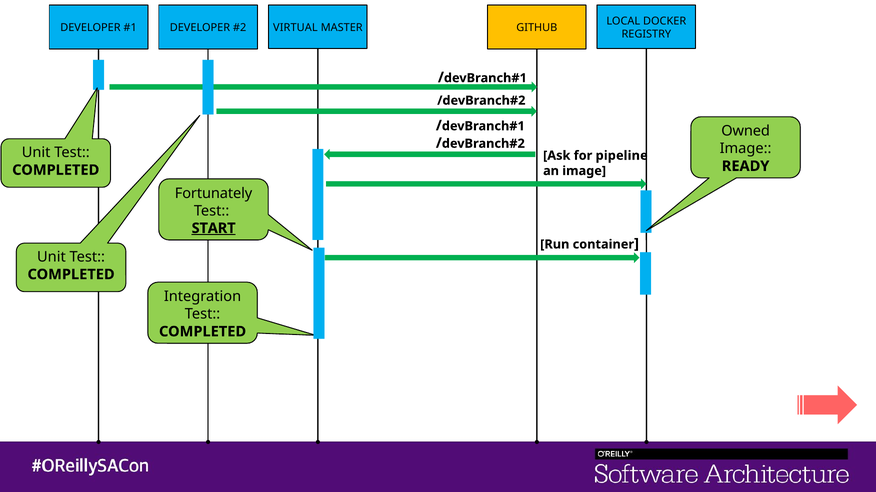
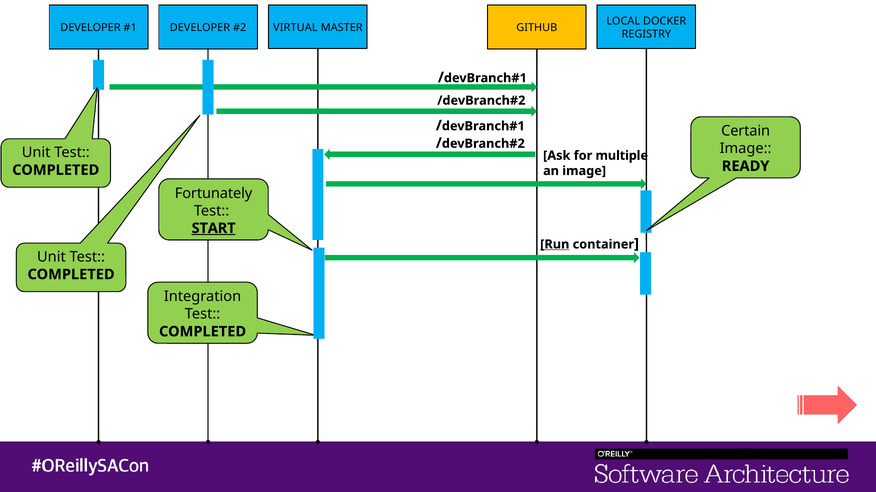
Owned: Owned -> Certain (746, 131)
pipeline: pipeline -> multiple (622, 156)
Run underline: none -> present (555, 245)
